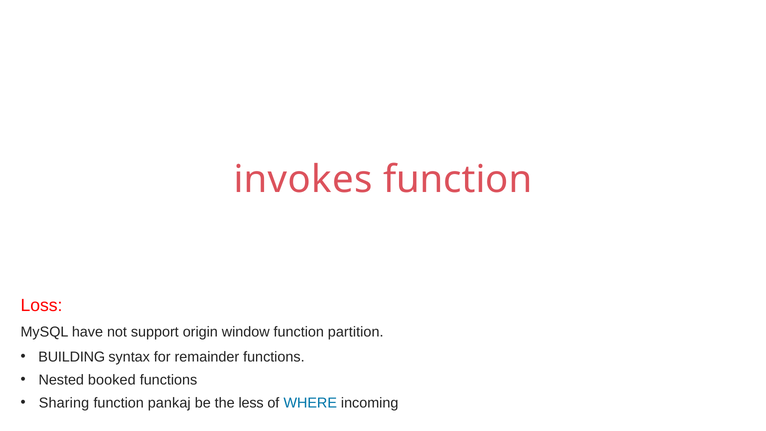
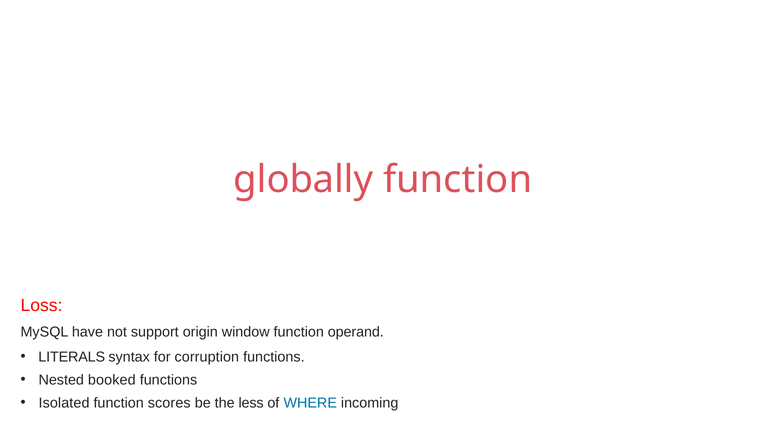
invokes: invokes -> globally (303, 180)
partition: partition -> operand (356, 332)
BUILDING: BUILDING -> LITERALS (72, 357)
remainder: remainder -> corruption (207, 357)
Sharing: Sharing -> Isolated (64, 403)
pankaj: pankaj -> scores (169, 403)
